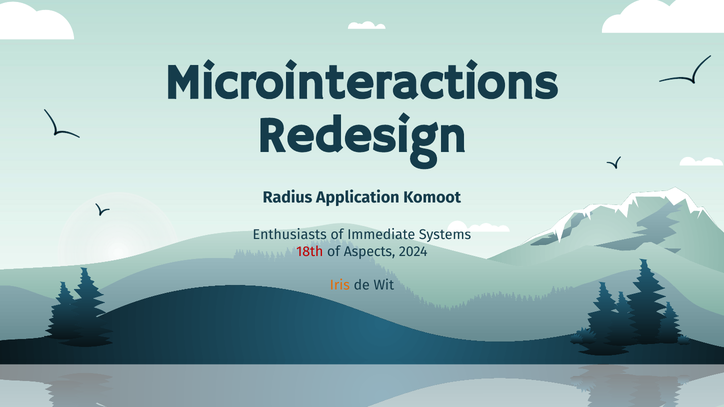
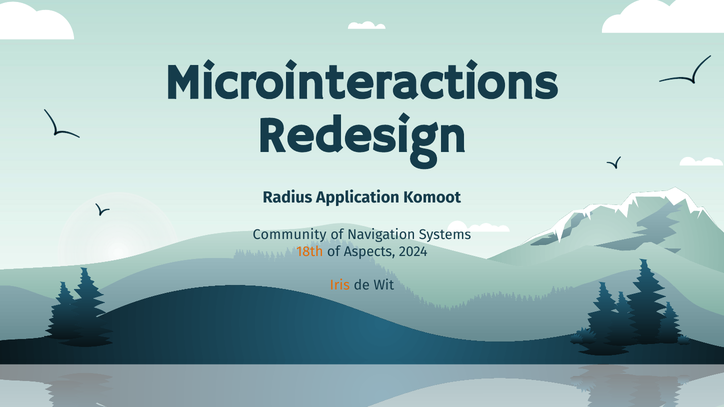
Enthusiasts: Enthusiasts -> Community (290, 235)
Immediate: Immediate -> Navigation (381, 235)
18th colour: red -> orange (310, 252)
